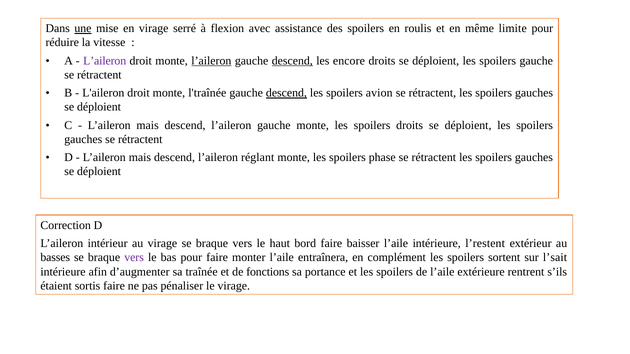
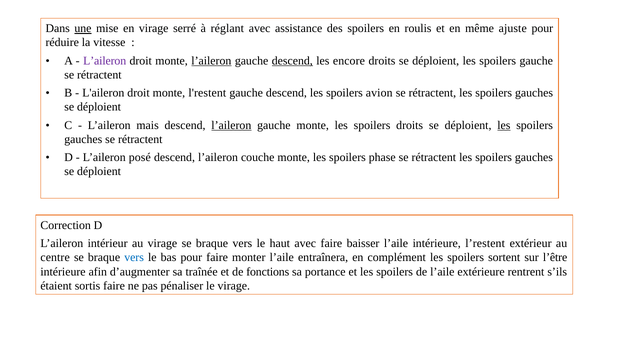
flexion: flexion -> réglant (227, 28)
limite: limite -> ajuste (513, 28)
l'traînée: l'traînée -> l'restent (207, 93)
descend underline: present -> none (286, 93)
l’aileron underline: none -> present (231, 125)
les underline: none -> present (504, 125)
mais: mais -> posé (140, 158)
réglant: réglant -> couche (258, 158)
haut bord: bord -> avec (305, 244)
basses: basses -> centre (55, 258)
vers colour: purple -> blue (134, 258)
l’sait: l’sait -> l’être (555, 258)
